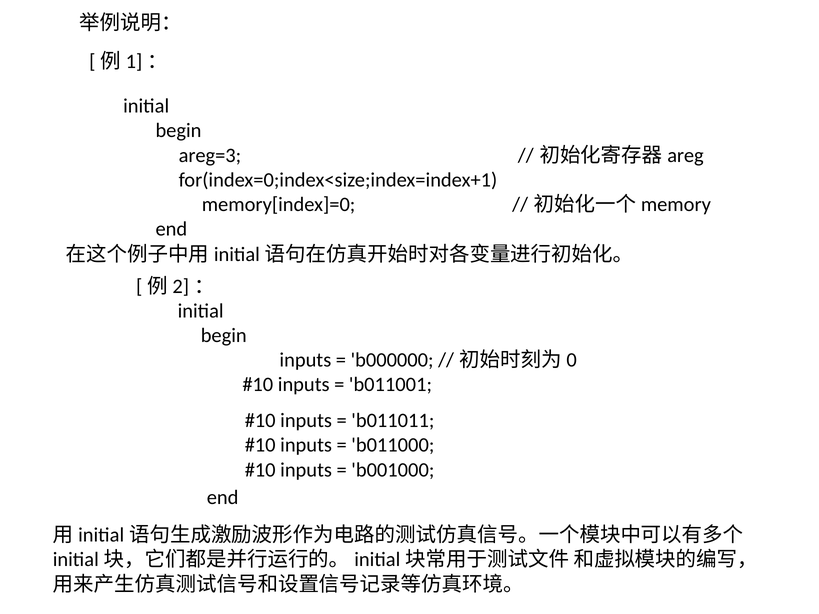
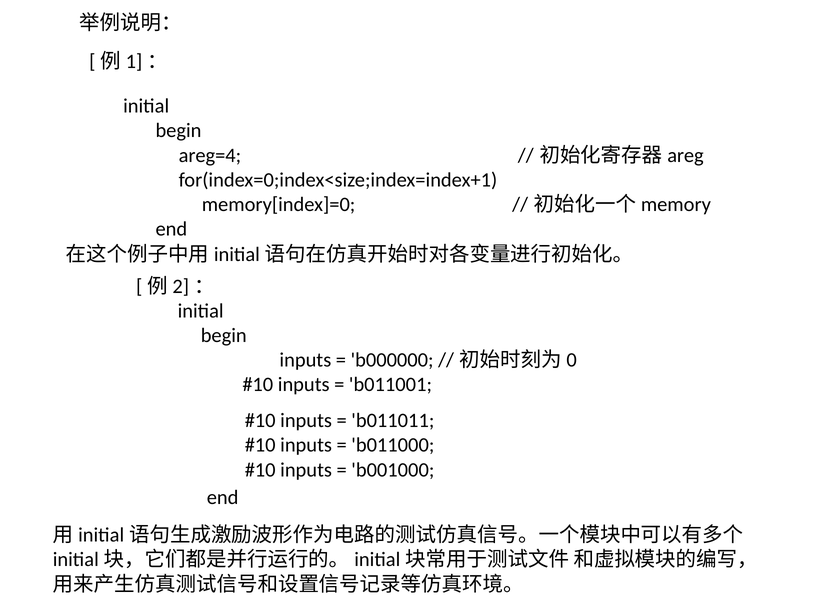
areg=3: areg=3 -> areg=4 (210, 155)
